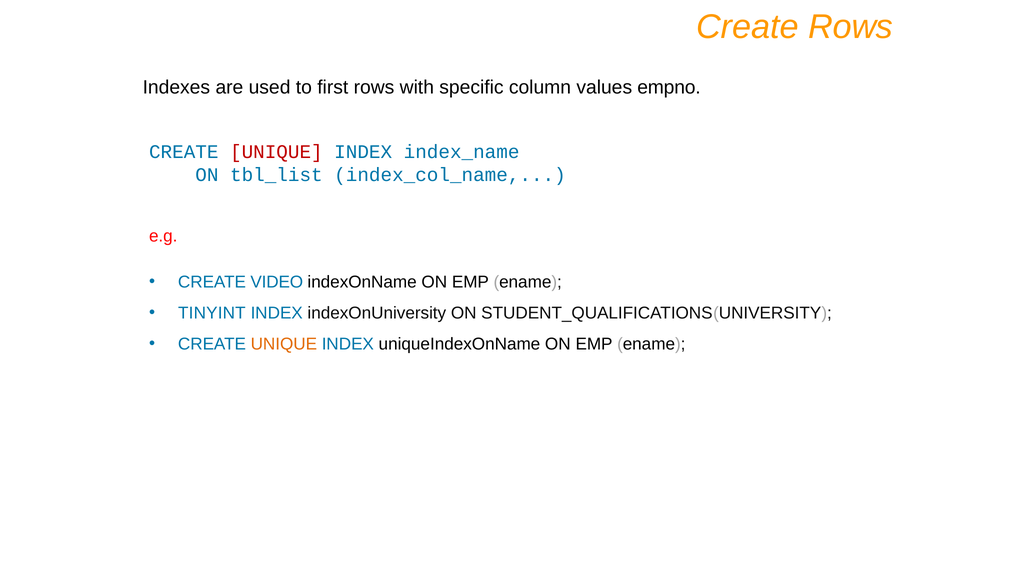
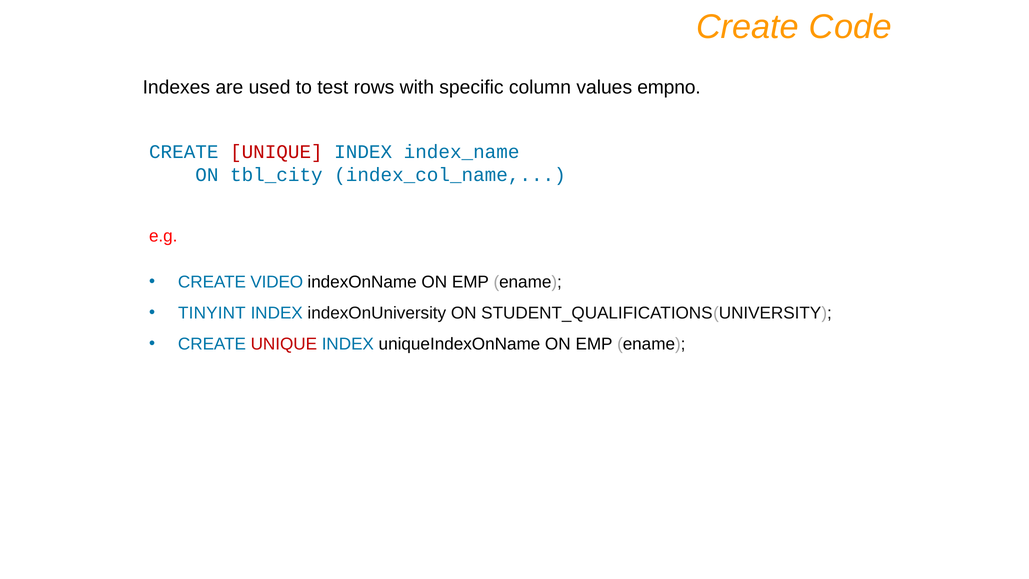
Create Rows: Rows -> Code (850, 27)
first: first -> test (333, 87)
tbl_list: tbl_list -> tbl_city (276, 175)
UNIQUE colour: orange -> red (284, 344)
